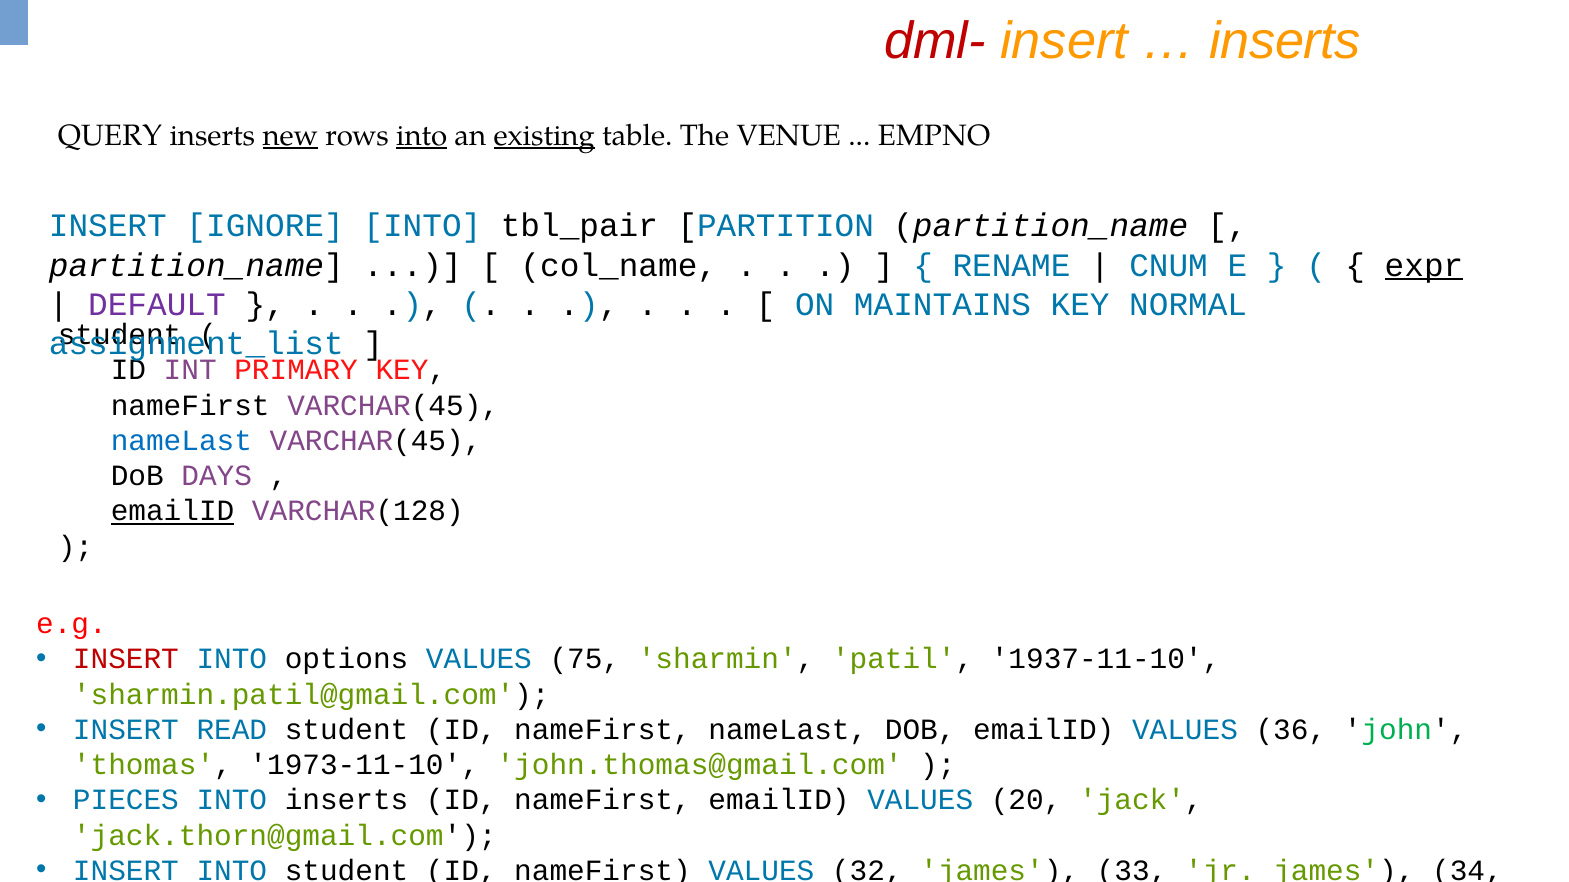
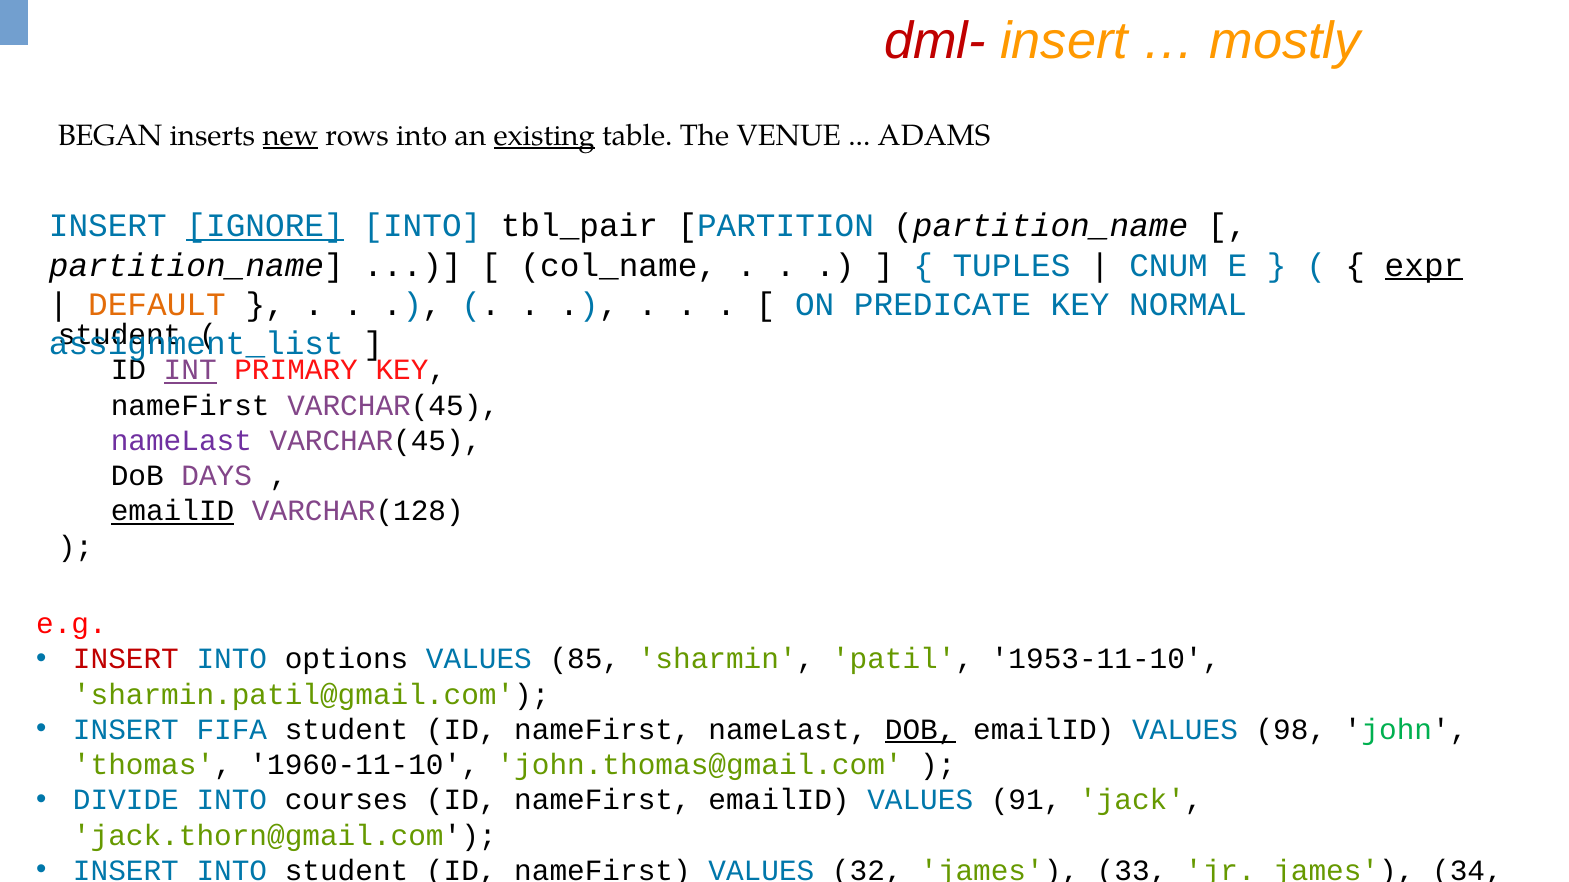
inserts: inserts -> mostly (1285, 41)
QUERY: QUERY -> BEGAN (110, 135)
into underline: present -> none (422, 135)
EMPNO: EMPNO -> ADAMS (934, 135)
IGNORE underline: none -> present (265, 226)
RENAME: RENAME -> TUPLES (1011, 266)
DEFAULT colour: purple -> orange (157, 305)
MAINTAINS: MAINTAINS -> PREDICATE (942, 305)
INT underline: none -> present (190, 370)
nameLast colour: blue -> purple (181, 441)
75: 75 -> 85 (585, 660)
1937-11-10: 1937-11-10 -> 1953-11-10 (1106, 660)
READ: READ -> FIFA (232, 730)
DOB underline: none -> present (920, 730)
36: 36 -> 98 (1291, 730)
1973-11-10: 1973-11-10 -> 1960-11-10 (364, 765)
PIECES: PIECES -> DIVIDE (126, 801)
INTO inserts: inserts -> courses (347, 801)
20: 20 -> 91 (1026, 801)
